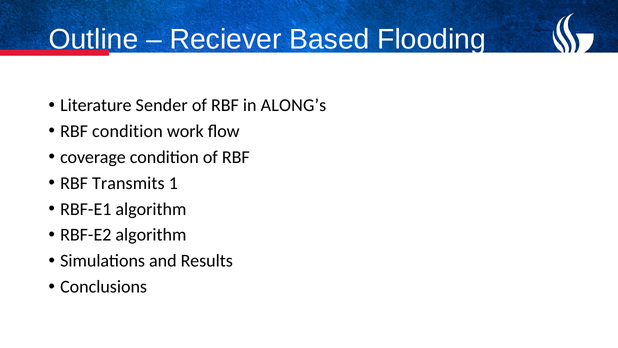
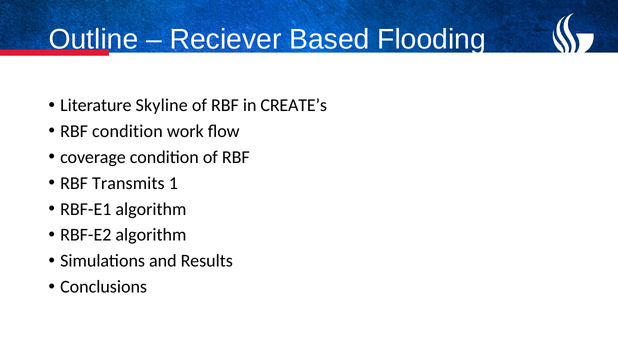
Sender: Sender -> Skyline (162, 105)
ALONG’s: ALONG’s -> CREATE’s (294, 105)
